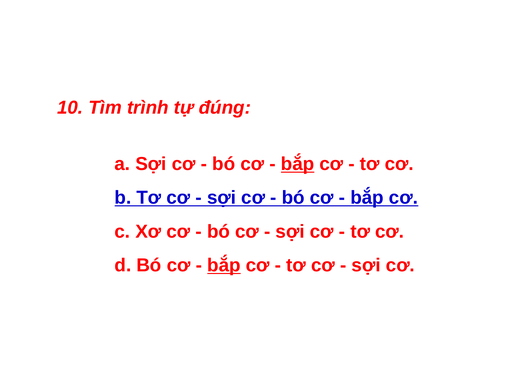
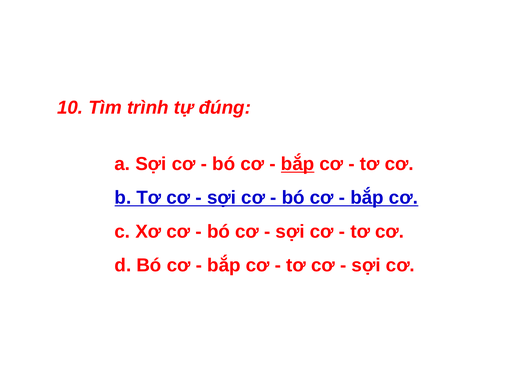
bắp underline: present -> none (224, 265)
